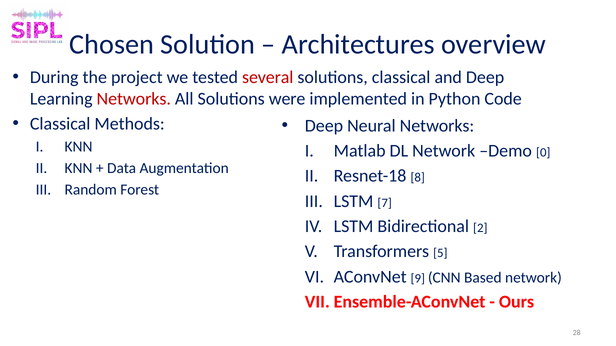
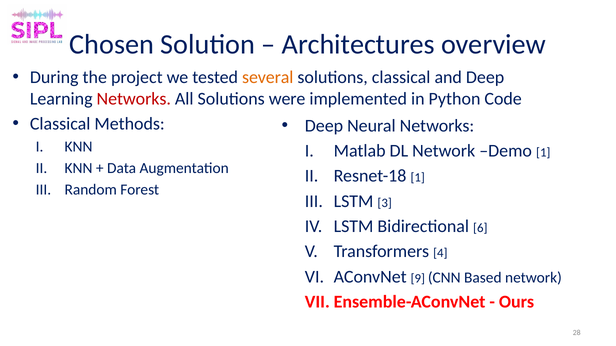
several colour: red -> orange (268, 77)
Demo 0: 0 -> 1 (543, 153)
Resnet-18 8: 8 -> 1 (418, 178)
7: 7 -> 3 (385, 203)
2: 2 -> 6 (480, 228)
5: 5 -> 4 (440, 253)
